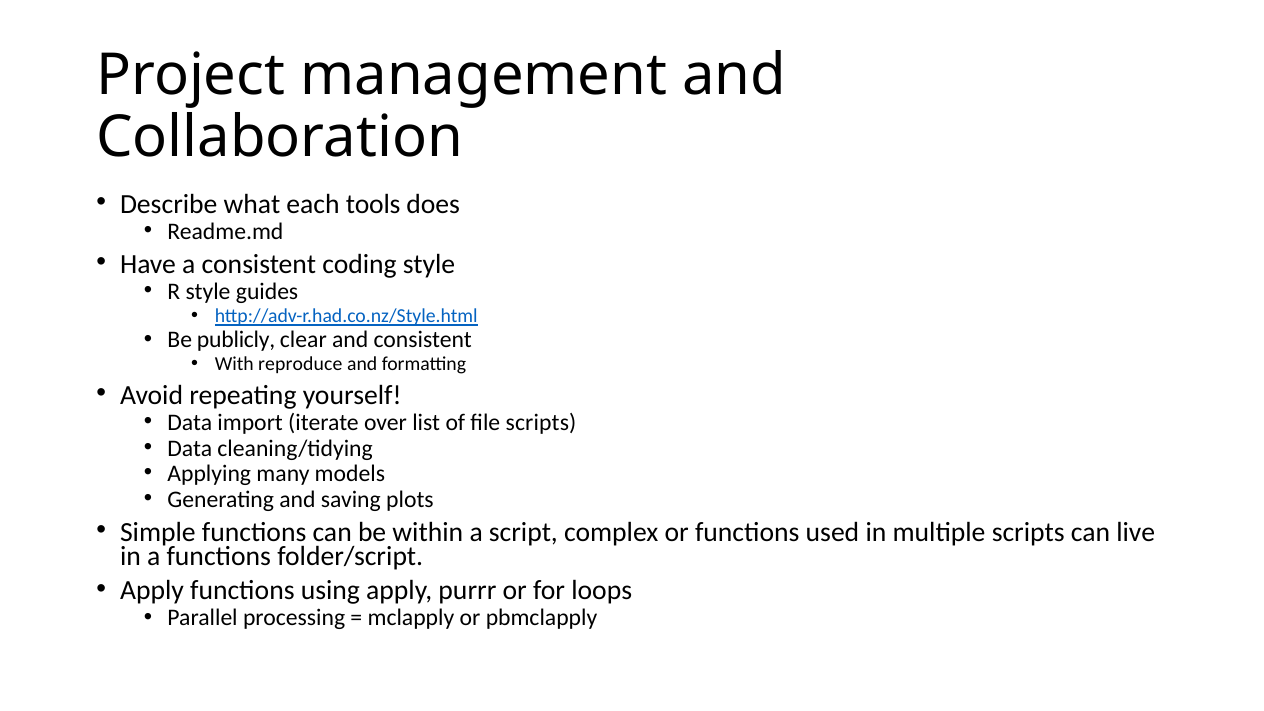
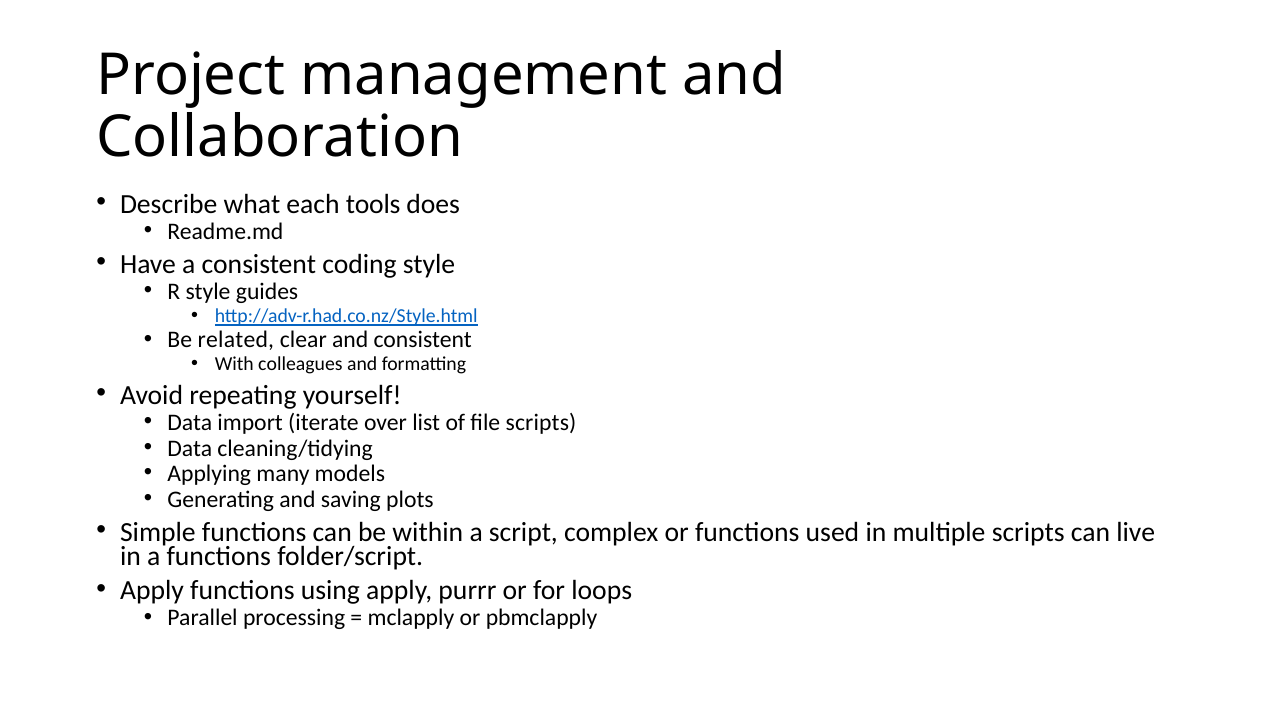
publicly: publicly -> related (236, 340)
reproduce: reproduce -> colleagues (300, 364)
